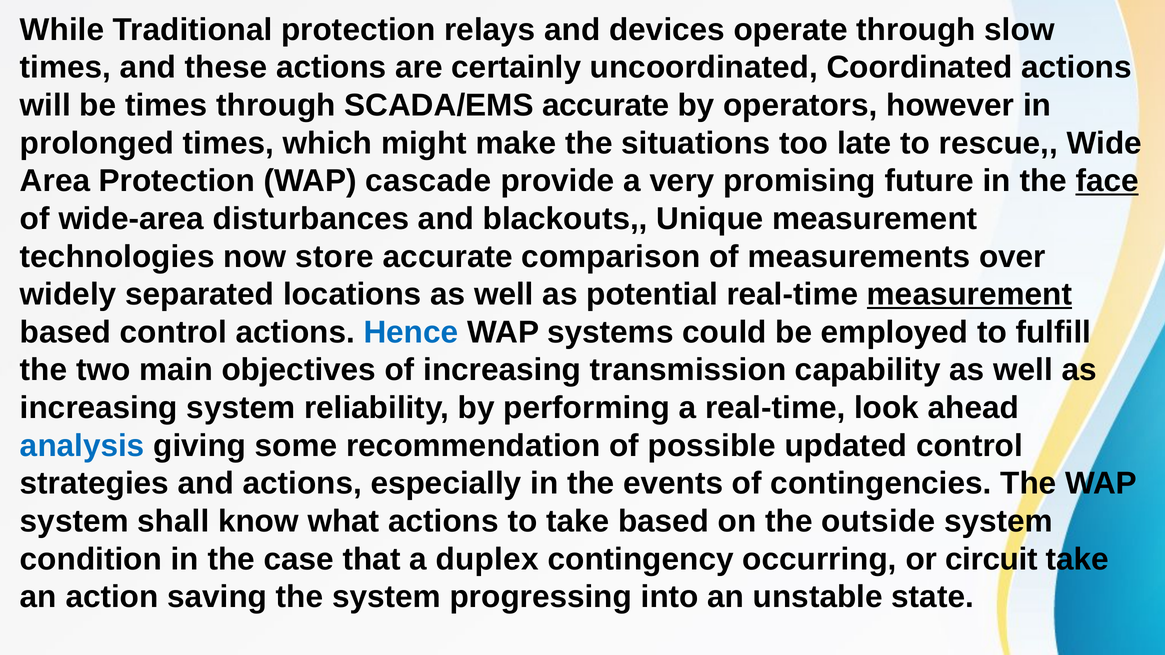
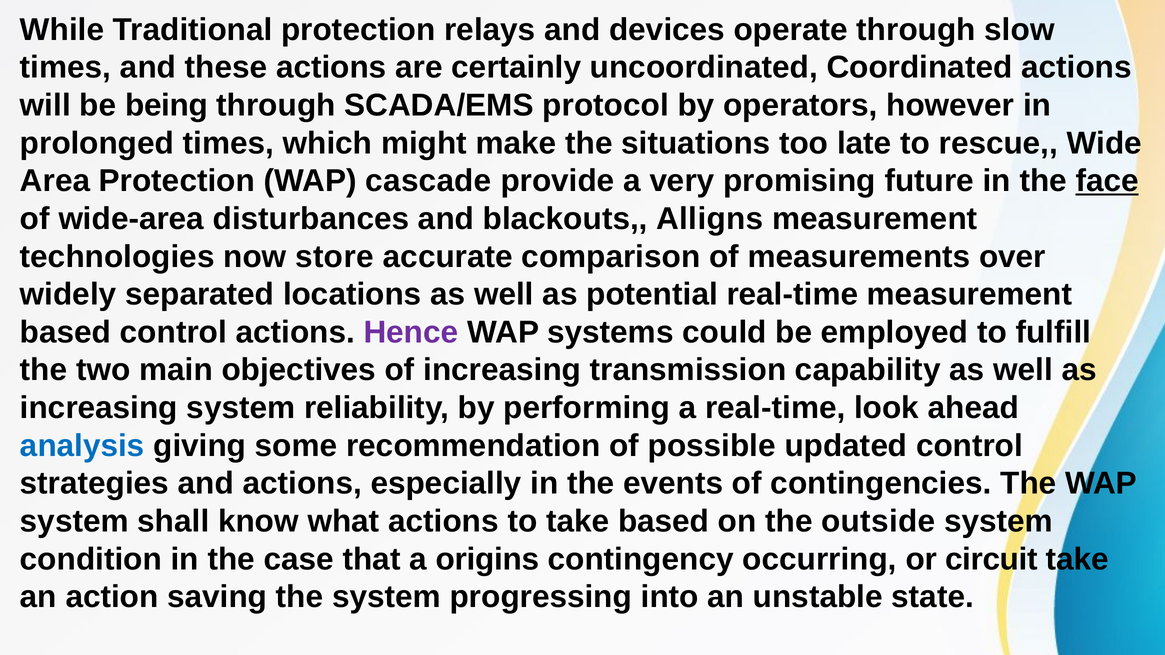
be times: times -> being (166, 105)
SCADA/EMS accurate: accurate -> protocol (606, 105)
Unique: Unique -> Alligns (710, 219)
measurement underline: present -> none (970, 295)
Hence colour: blue -> purple (411, 332)
duplex: duplex -> origins (487, 559)
